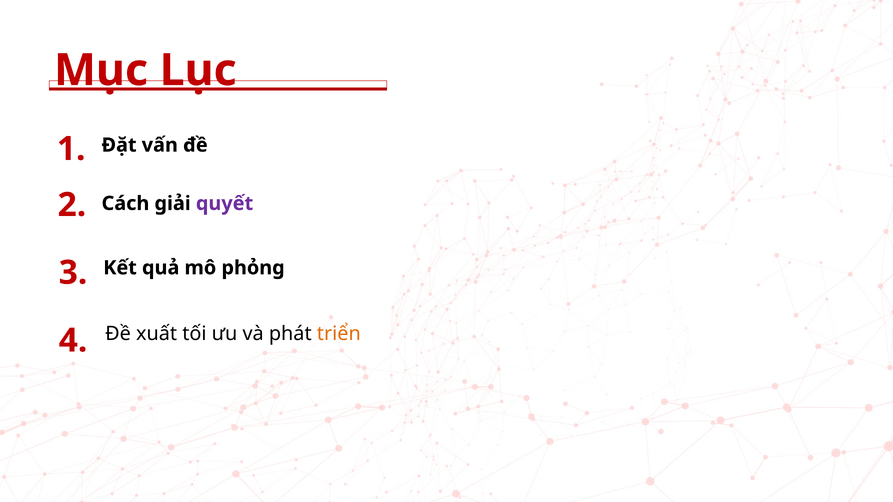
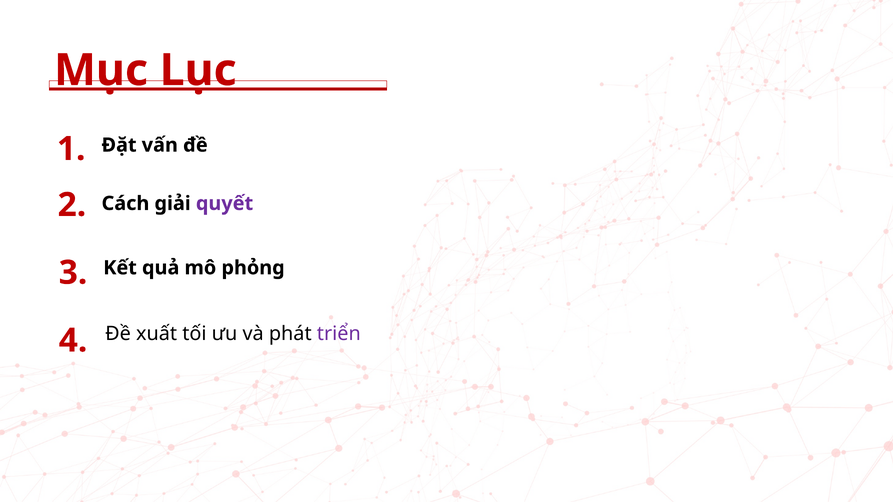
triển colour: orange -> purple (339, 334)
